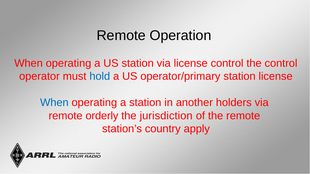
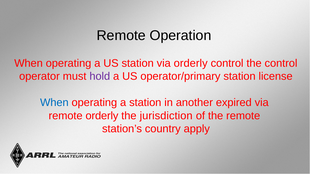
via license: license -> orderly (191, 63)
hold colour: blue -> purple (100, 77)
holders: holders -> expired (234, 103)
